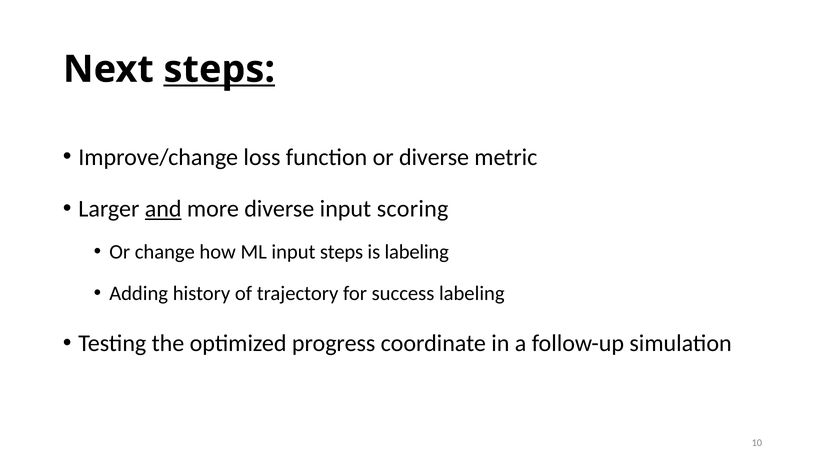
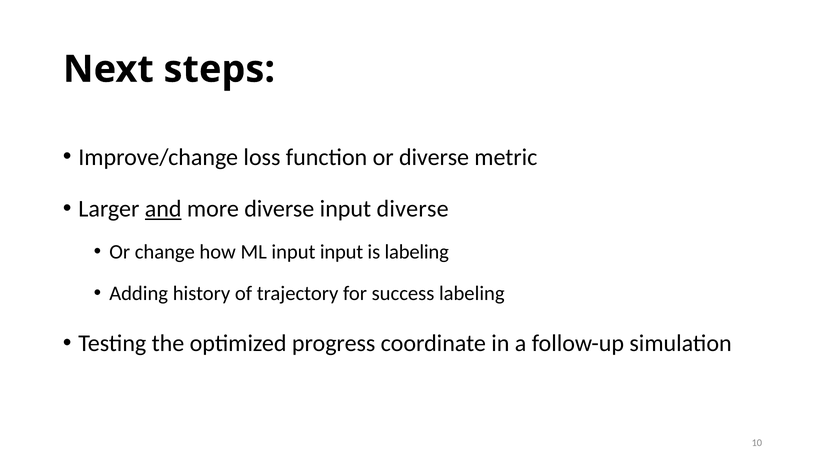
steps underline: present -> none (219, 69)
input scoring: scoring -> diverse (413, 209)
input steps: steps -> input (342, 252)
